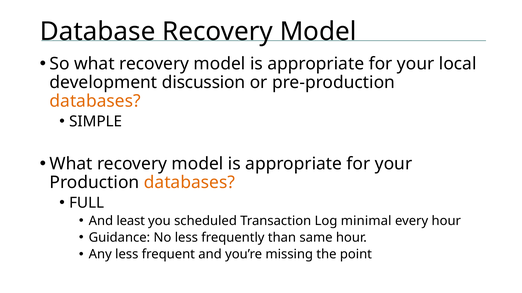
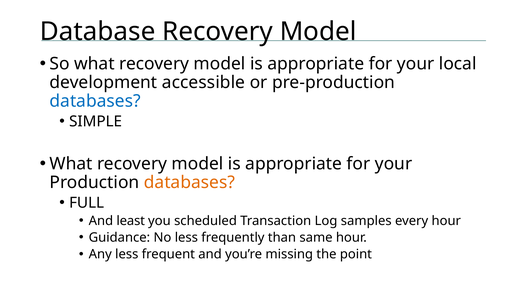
discussion: discussion -> accessible (203, 83)
databases colour: orange -> blue (95, 101)
minimal: minimal -> samples (366, 221)
